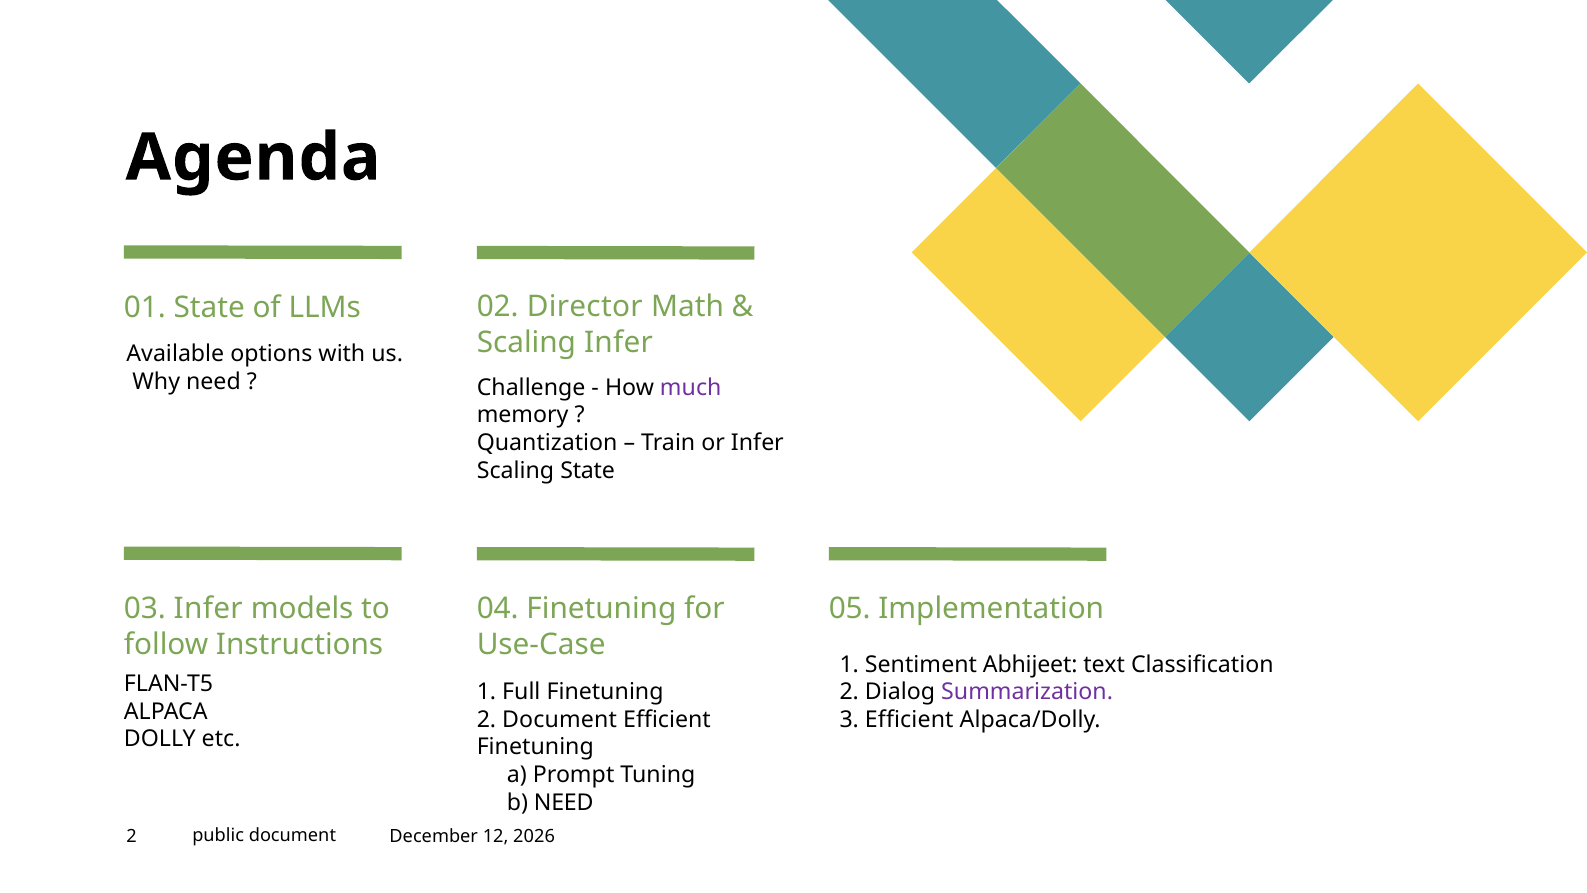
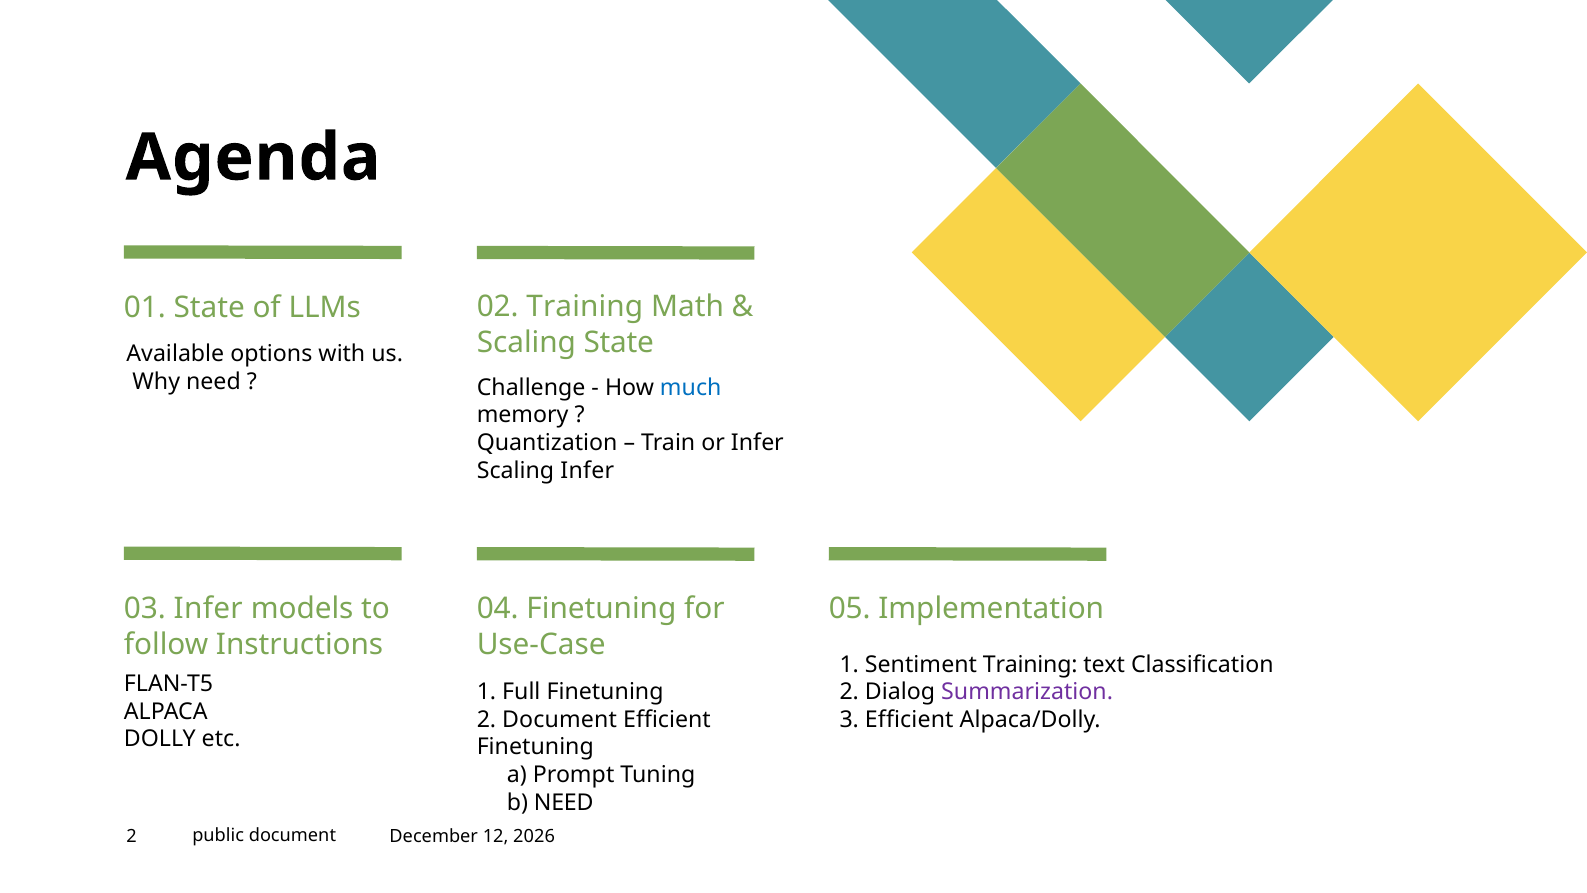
02 Director: Director -> Training (585, 307)
Scaling Infer: Infer -> State (619, 343)
much colour: purple -> blue (691, 387)
Scaling State: State -> Infer (587, 471)
Sentiment Abhijeet: Abhijeet -> Training (1030, 664)
